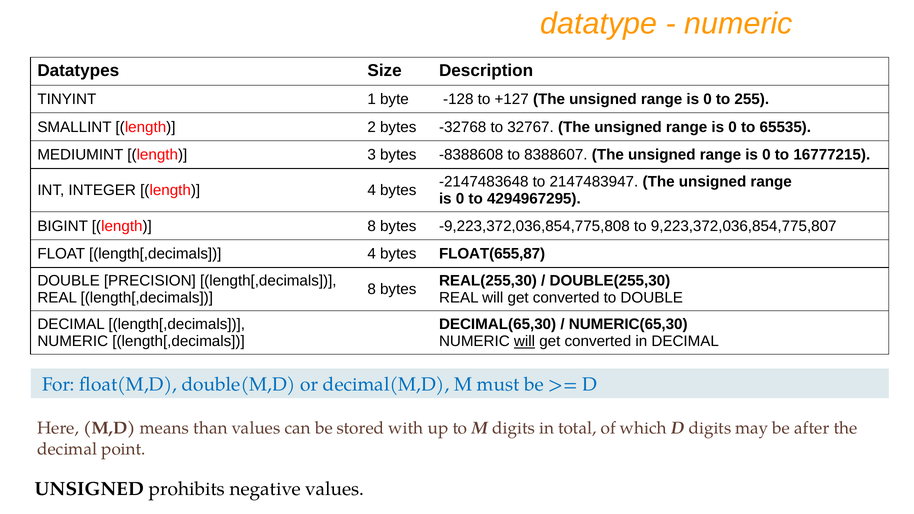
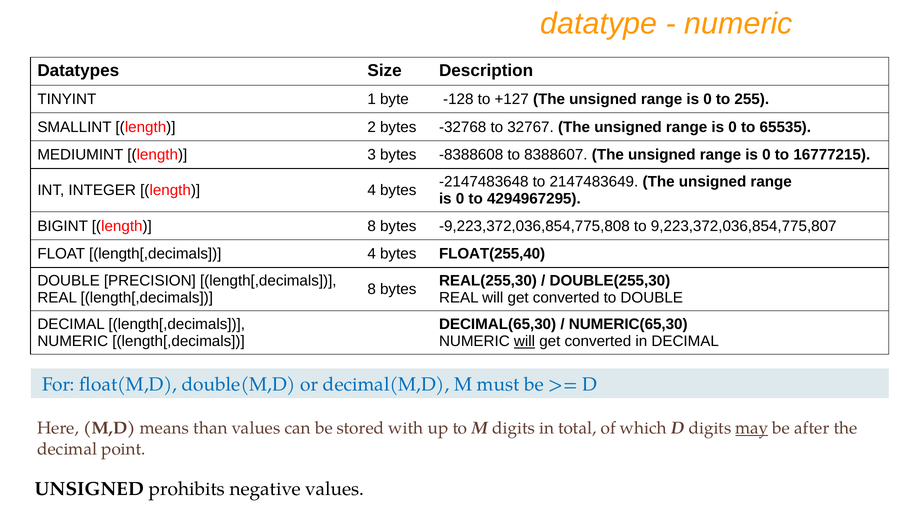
2147483947: 2147483947 -> 2147483649 (594, 182)
FLOAT(655,87: FLOAT(655,87 -> FLOAT(255,40 (492, 254)
may underline: none -> present (752, 428)
